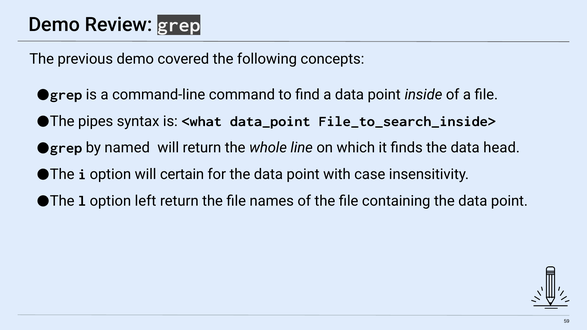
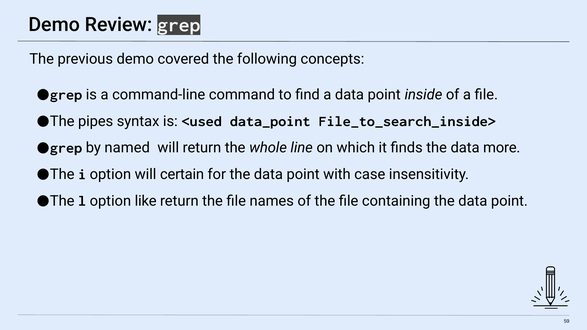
<what: <what -> <used (202, 121)
head: head -> more (502, 148)
left: left -> like (146, 201)
